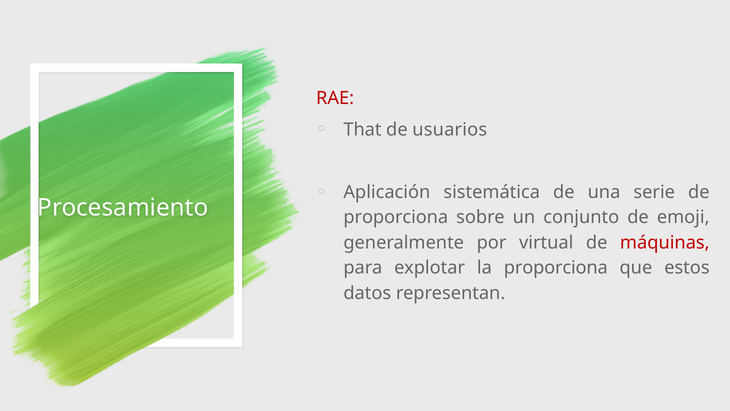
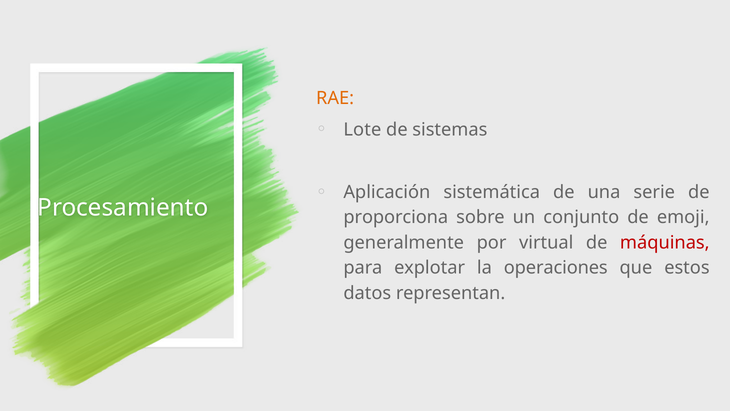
RAE colour: red -> orange (335, 98)
That: That -> Lote (362, 130)
usuarios: usuarios -> sistemas (450, 130)
la proporciona: proporciona -> operaciones (556, 268)
